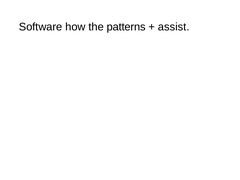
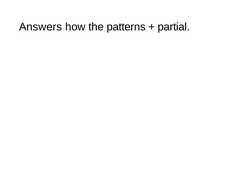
Software: Software -> Answers (41, 27)
assist: assist -> partial (174, 27)
